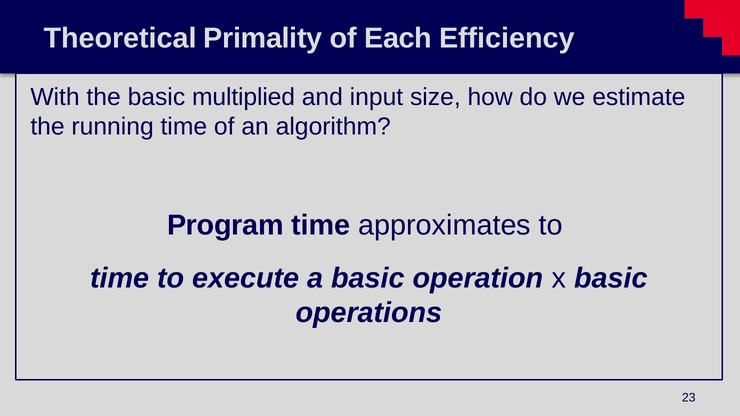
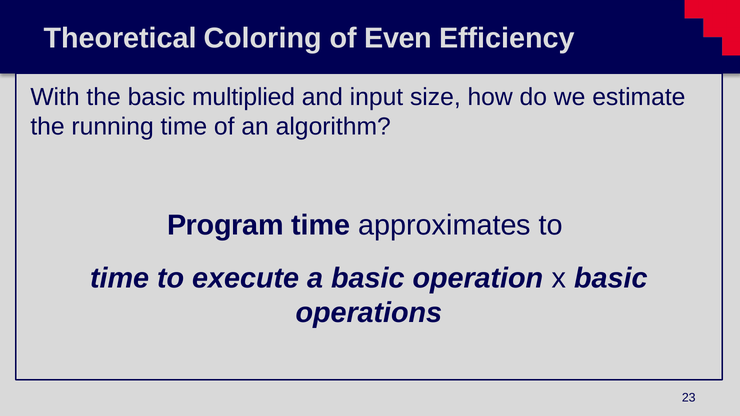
Primality: Primality -> Coloring (263, 39)
Each: Each -> Even (398, 39)
